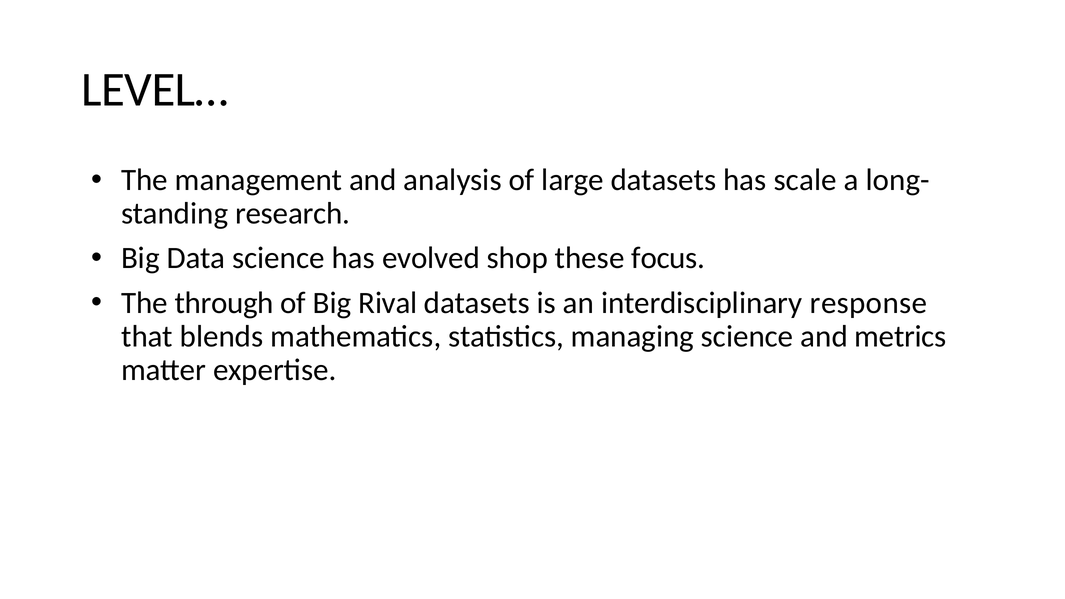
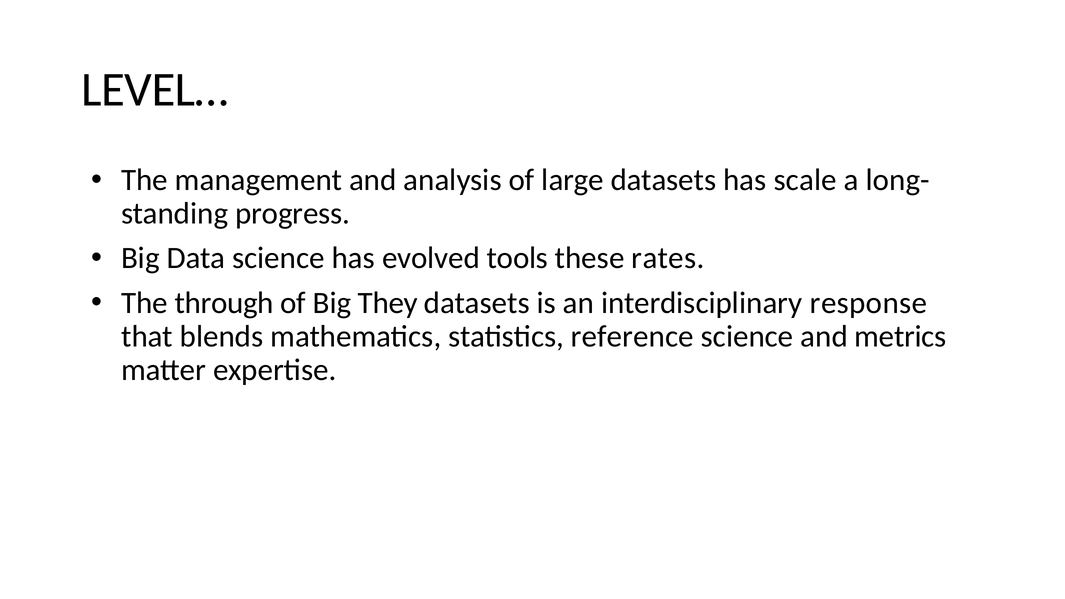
research: research -> progress (293, 214)
shop: shop -> tools (517, 258)
focus: focus -> rates (668, 258)
Rival: Rival -> They (388, 303)
managing: managing -> reference (632, 336)
